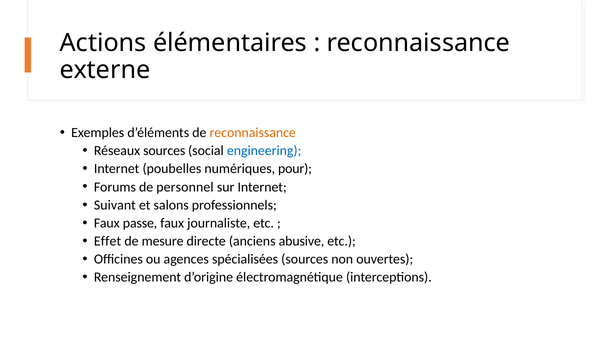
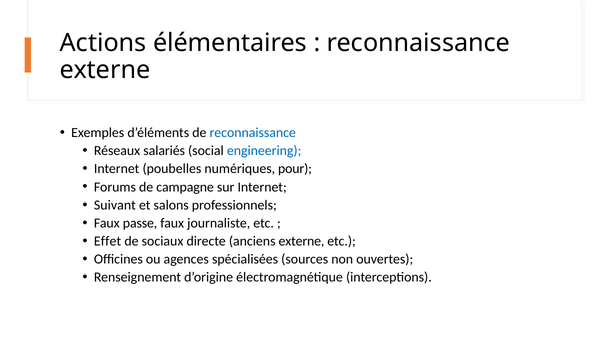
reconnaissance colour: orange -> blue (253, 133)
Réseaux sources: sources -> salariés (164, 151)
personnel: personnel -> campagne (185, 187)
mesure: mesure -> sociaux (163, 241)
anciens abusive: abusive -> externe (302, 241)
